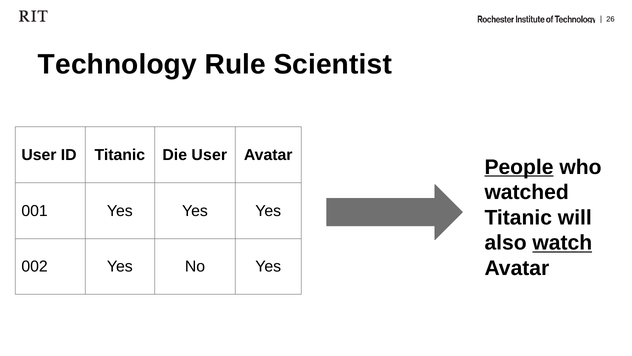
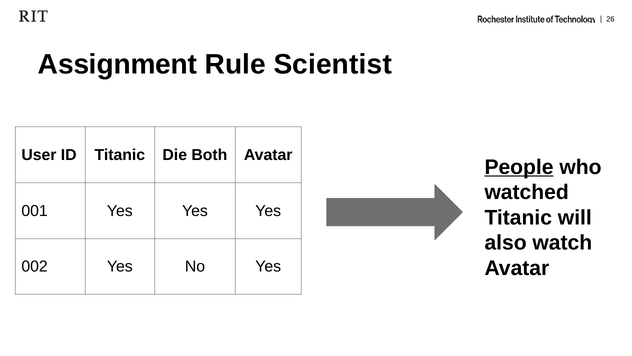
Technology: Technology -> Assignment (118, 64)
Die User: User -> Both (209, 155)
watch underline: present -> none (562, 243)
